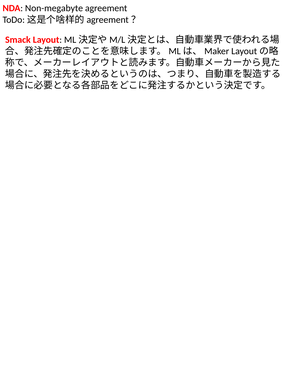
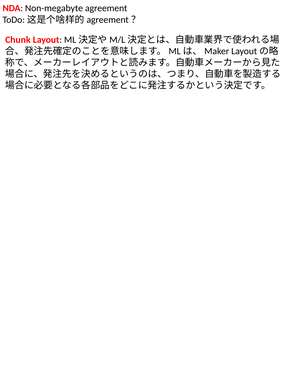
Smack: Smack -> Chunk (18, 40)
